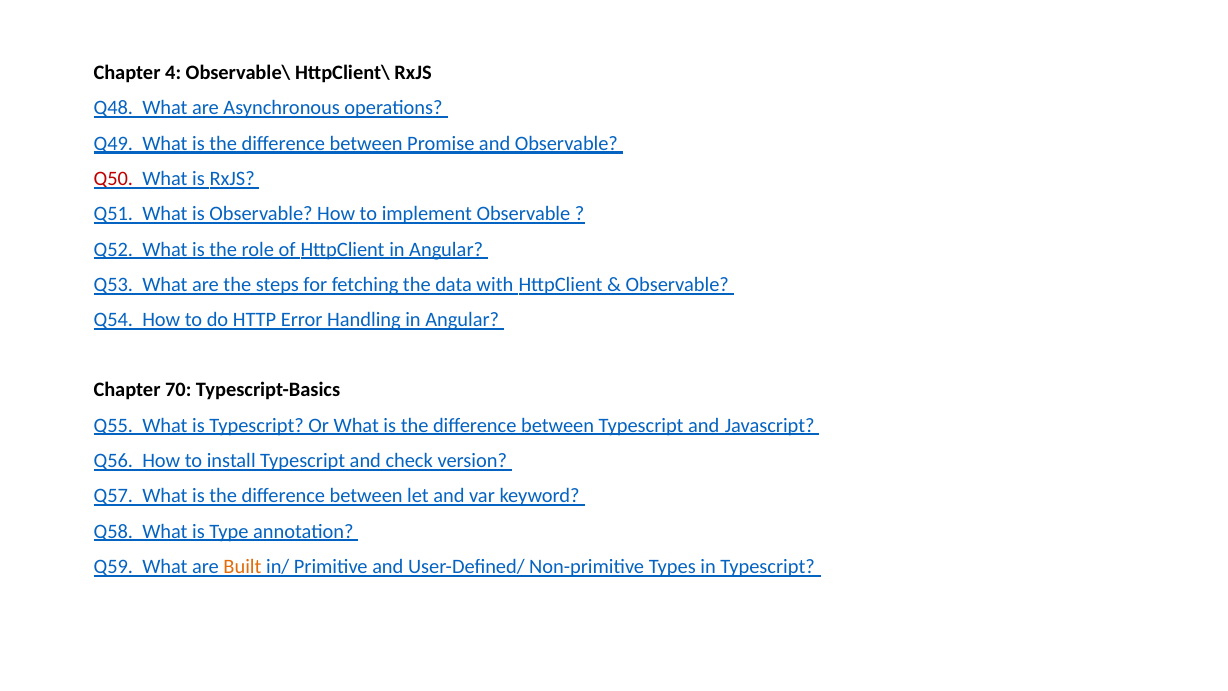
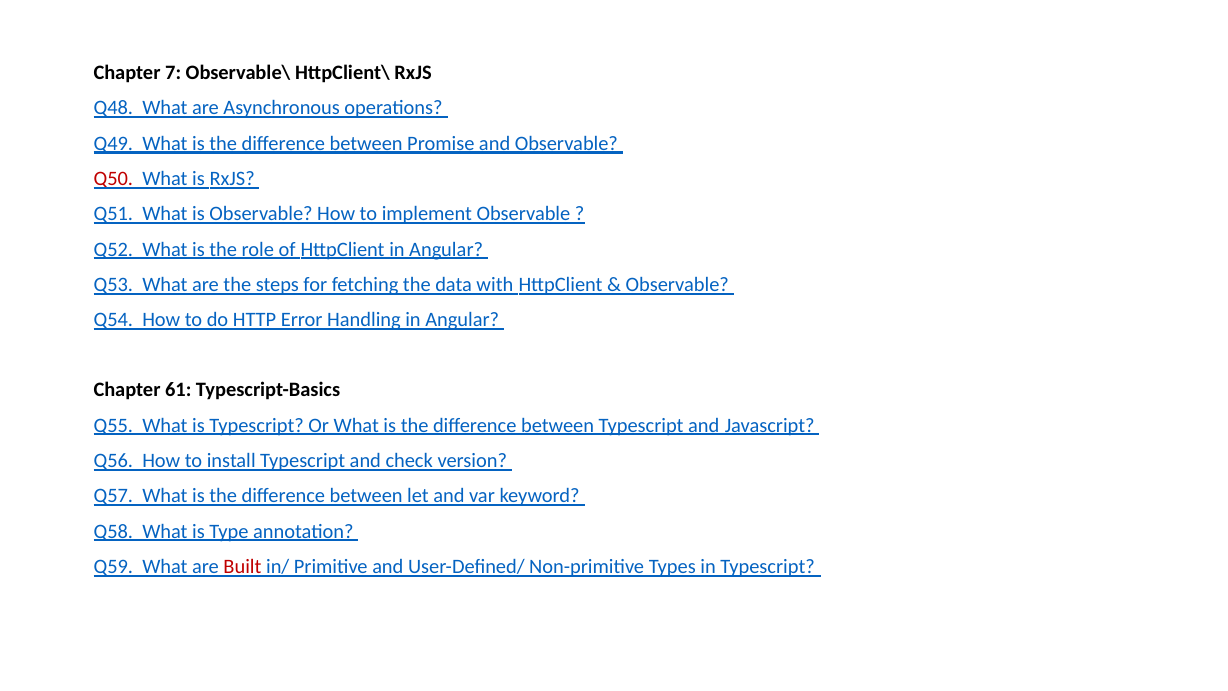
4: 4 -> 7 (173, 73)
70: 70 -> 61 (178, 390)
Built colour: orange -> red (242, 566)
